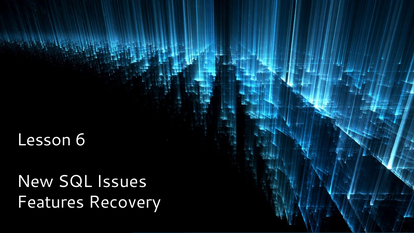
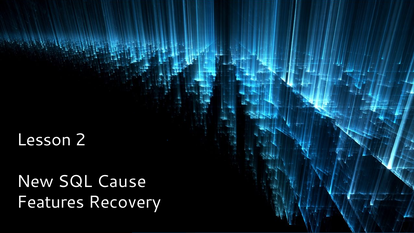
6: 6 -> 2 (81, 140)
Issues: Issues -> Cause (122, 181)
